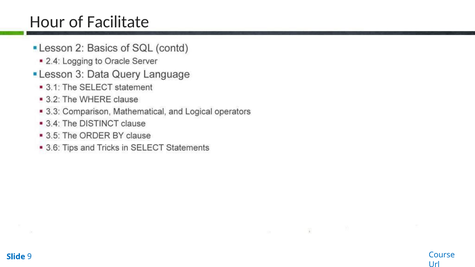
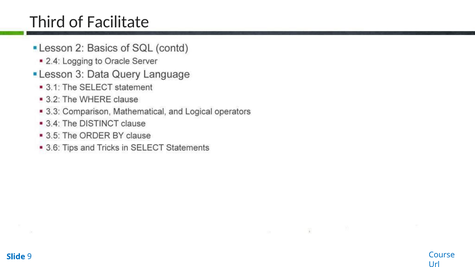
Hour: Hour -> Third (47, 22)
